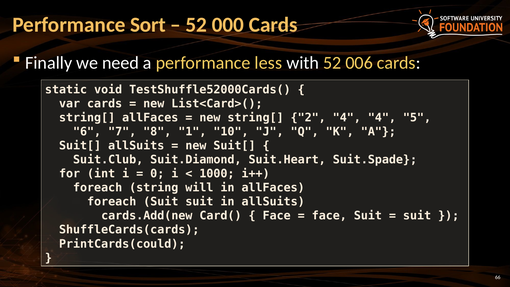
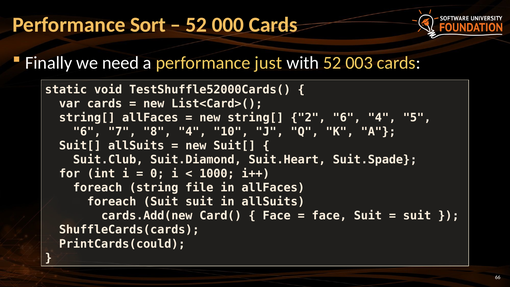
less: less -> just (268, 63)
006: 006 -> 003 (359, 63)
2 4: 4 -> 6 (347, 118)
8 1: 1 -> 4 (192, 132)
will: will -> file (199, 188)
